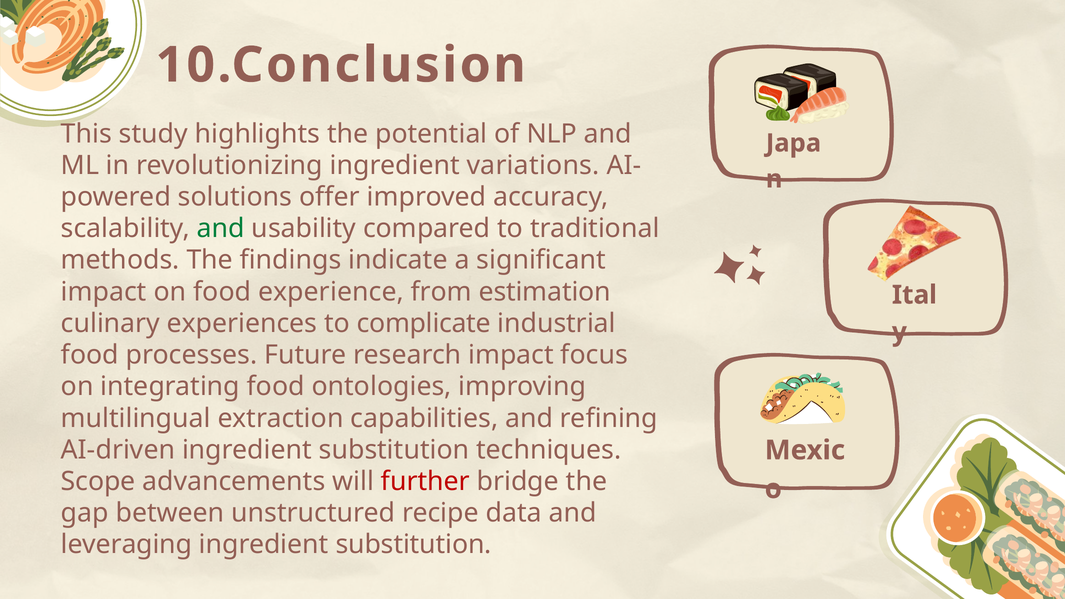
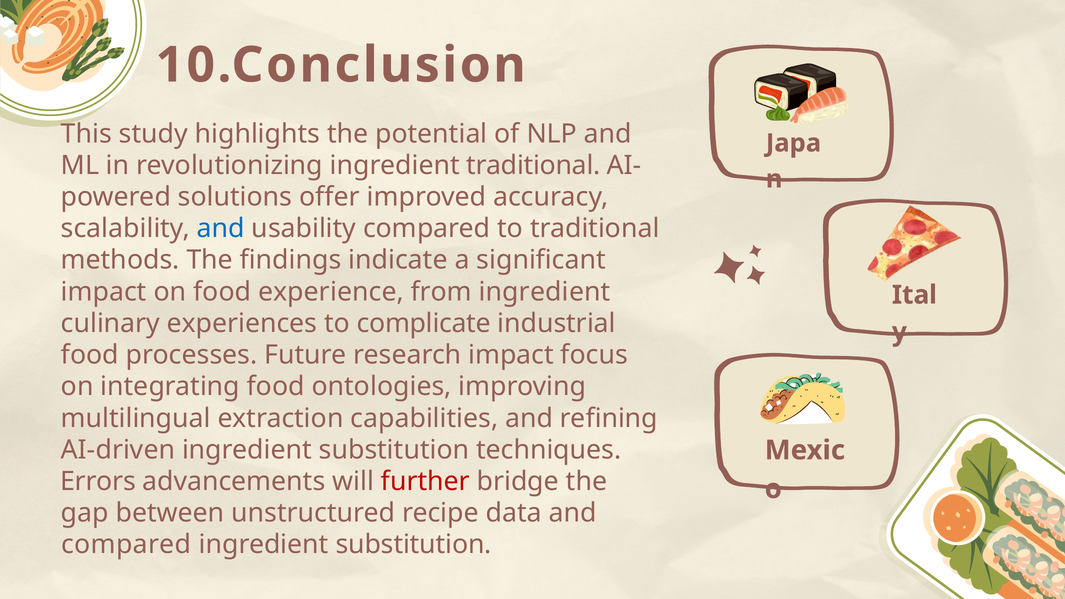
ingredient variations: variations -> traditional (533, 165)
and colour: green -> blue (221, 229)
from estimation: estimation -> ingredient (545, 292)
Scope: Scope -> Errors (98, 481)
leveraging: leveraging -> compared (126, 545)
